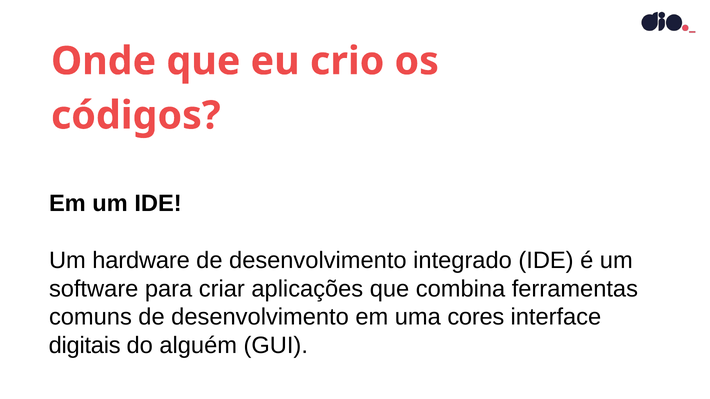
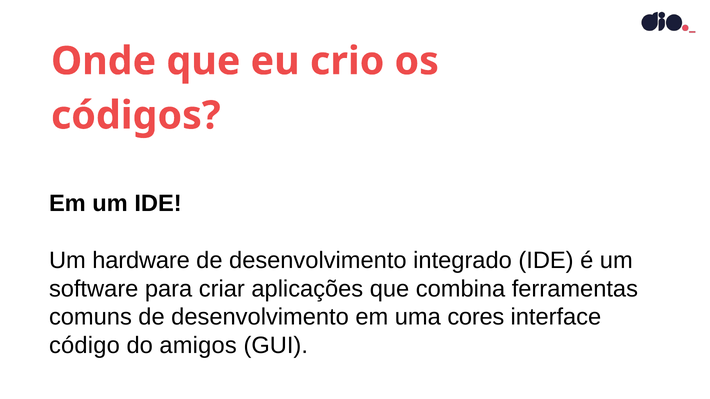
digitais: digitais -> código (84, 346)
alguém: alguém -> amigos (198, 346)
